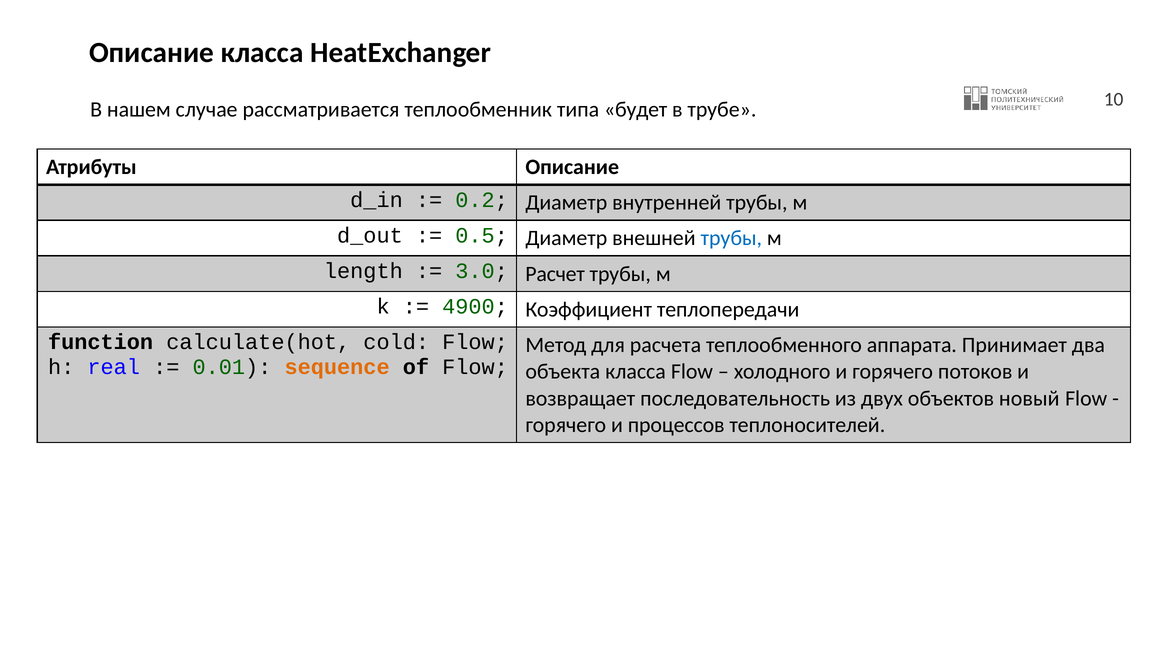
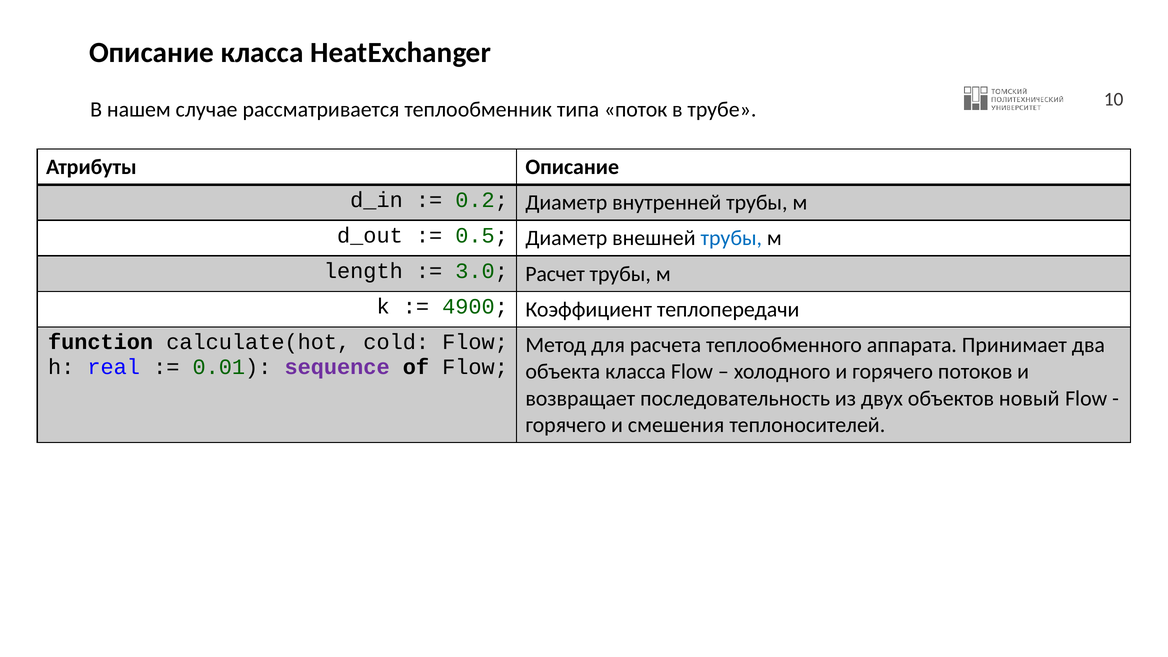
будет: будет -> поток (636, 110)
sequence colour: orange -> purple (337, 367)
процессов: процессов -> смешения (676, 425)
